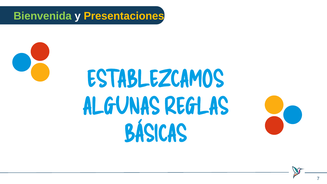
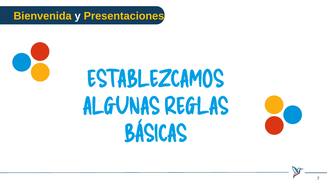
Bienvenida colour: light green -> yellow (43, 16)
